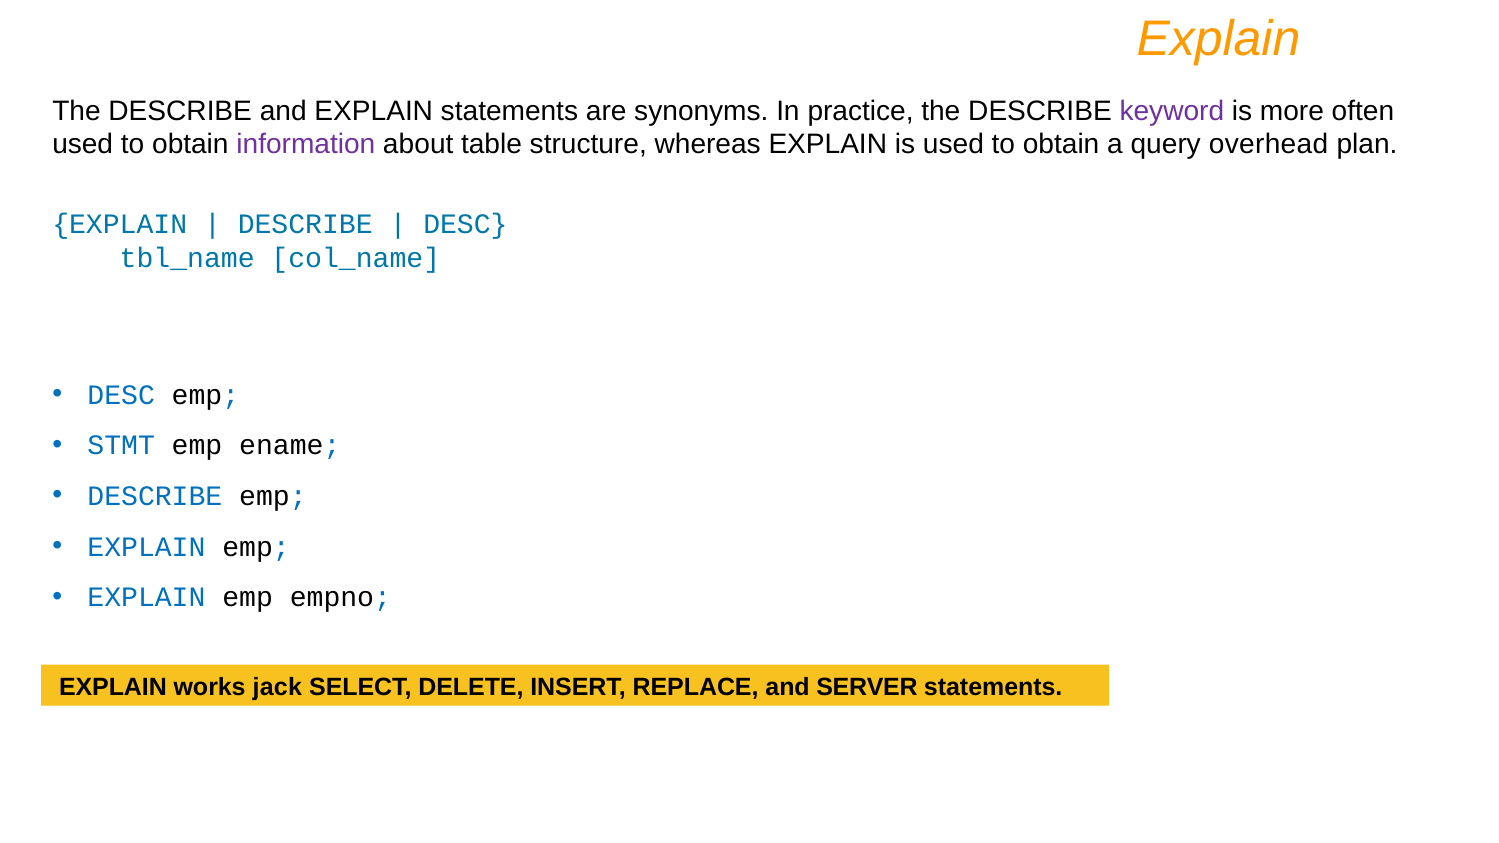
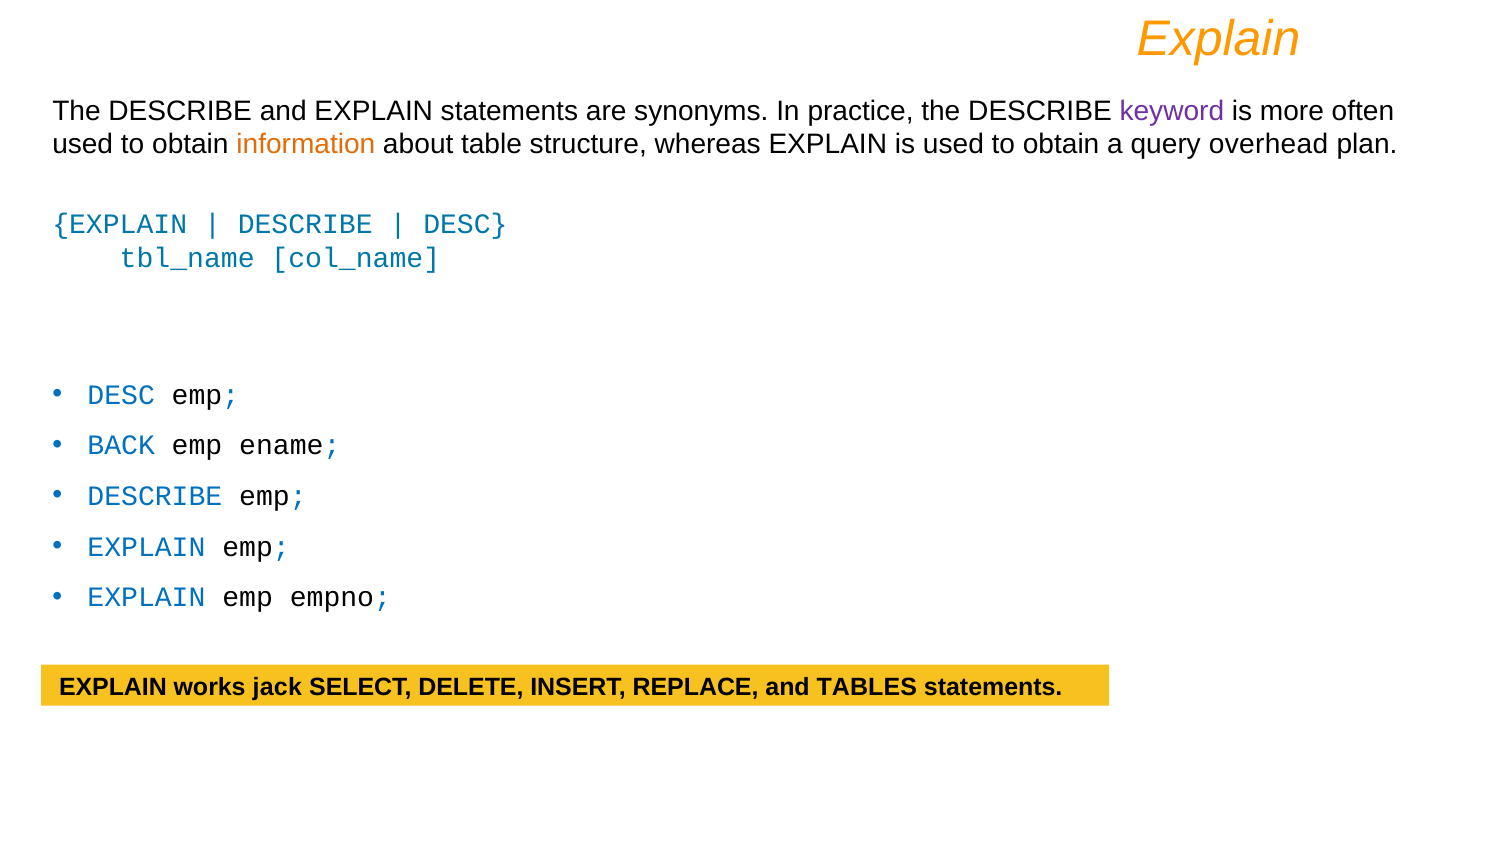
information colour: purple -> orange (306, 144)
STMT: STMT -> BACK (121, 446)
SERVER: SERVER -> TABLES (867, 687)
